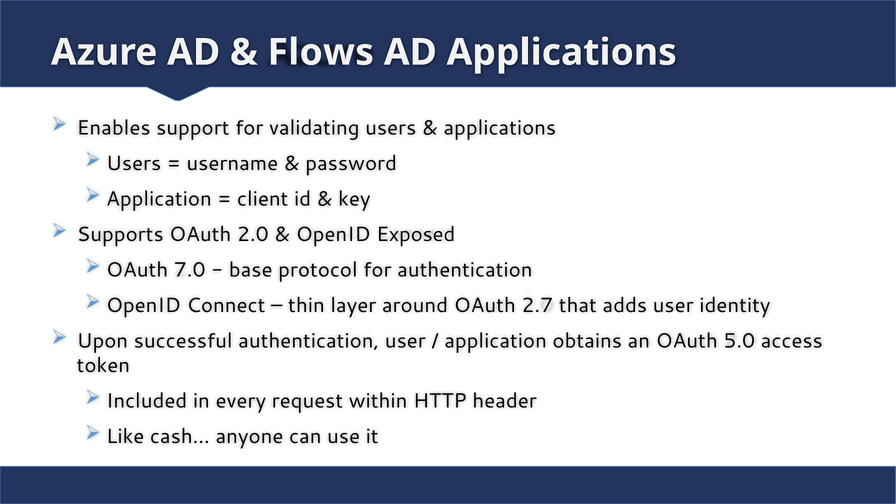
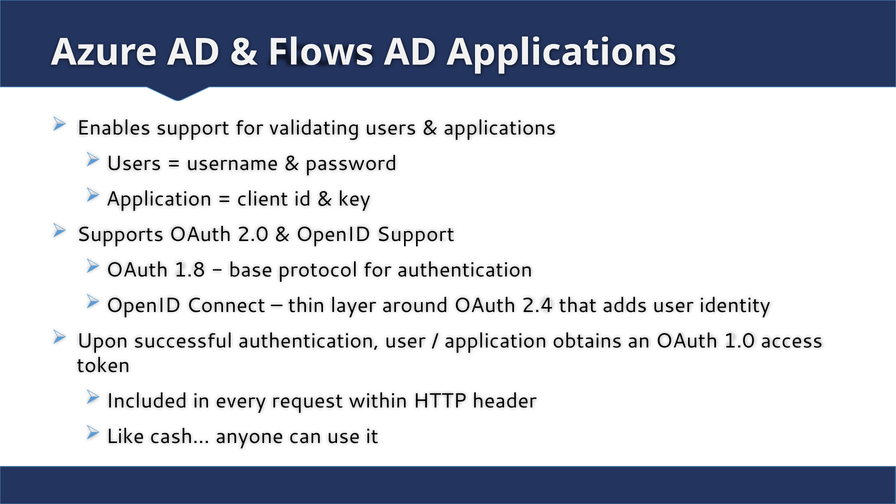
OpenID Exposed: Exposed -> Support (416, 234)
7.0: 7.0 -> 1.8 (190, 270)
2.7: 2.7 -> 2.4 (537, 305)
5.0: 5.0 -> 1.0 (739, 341)
